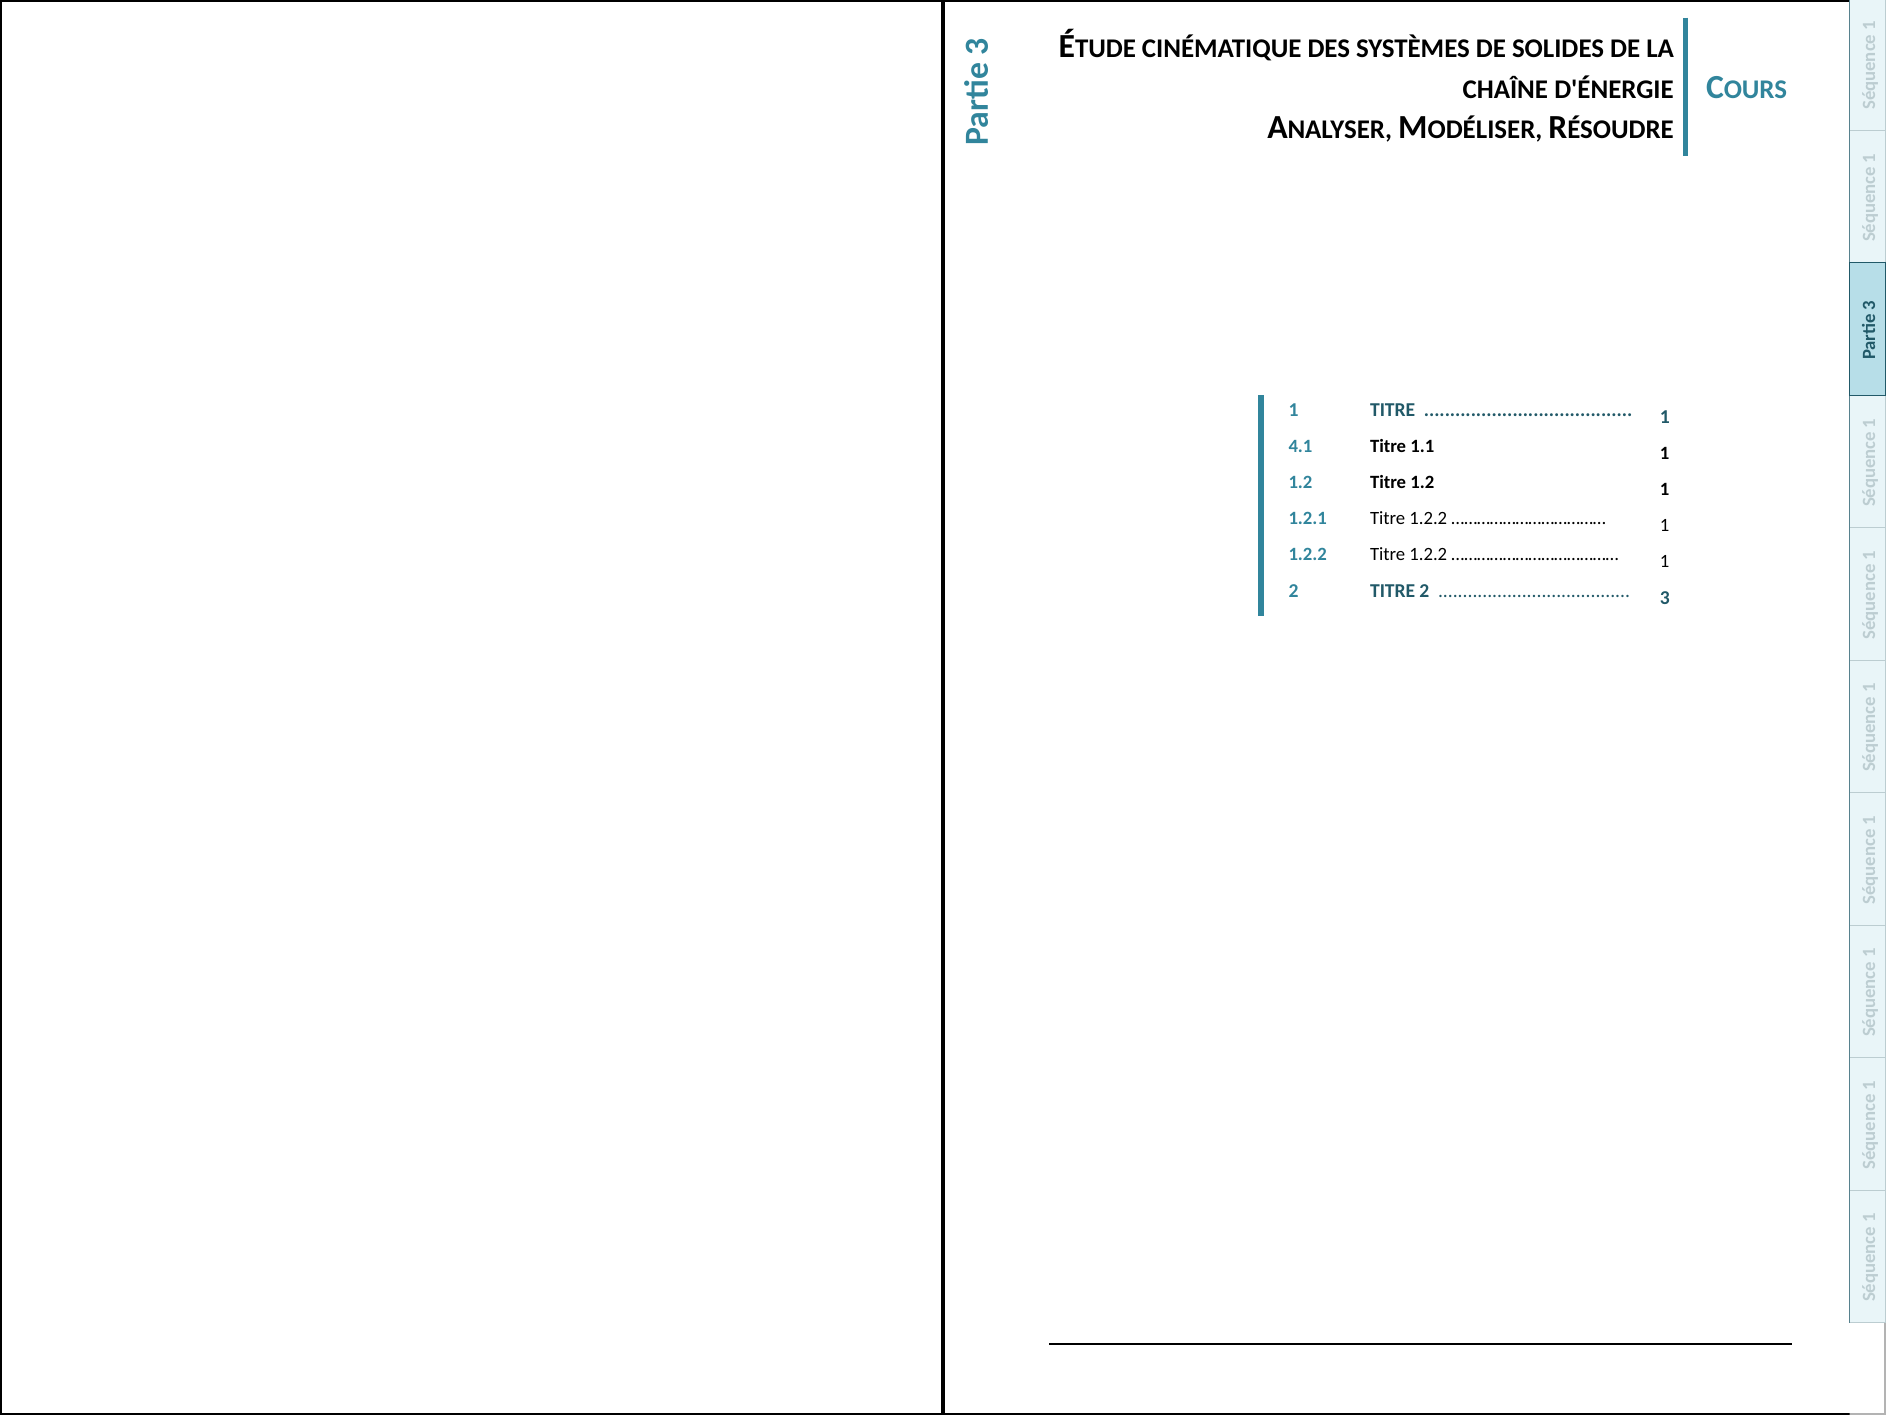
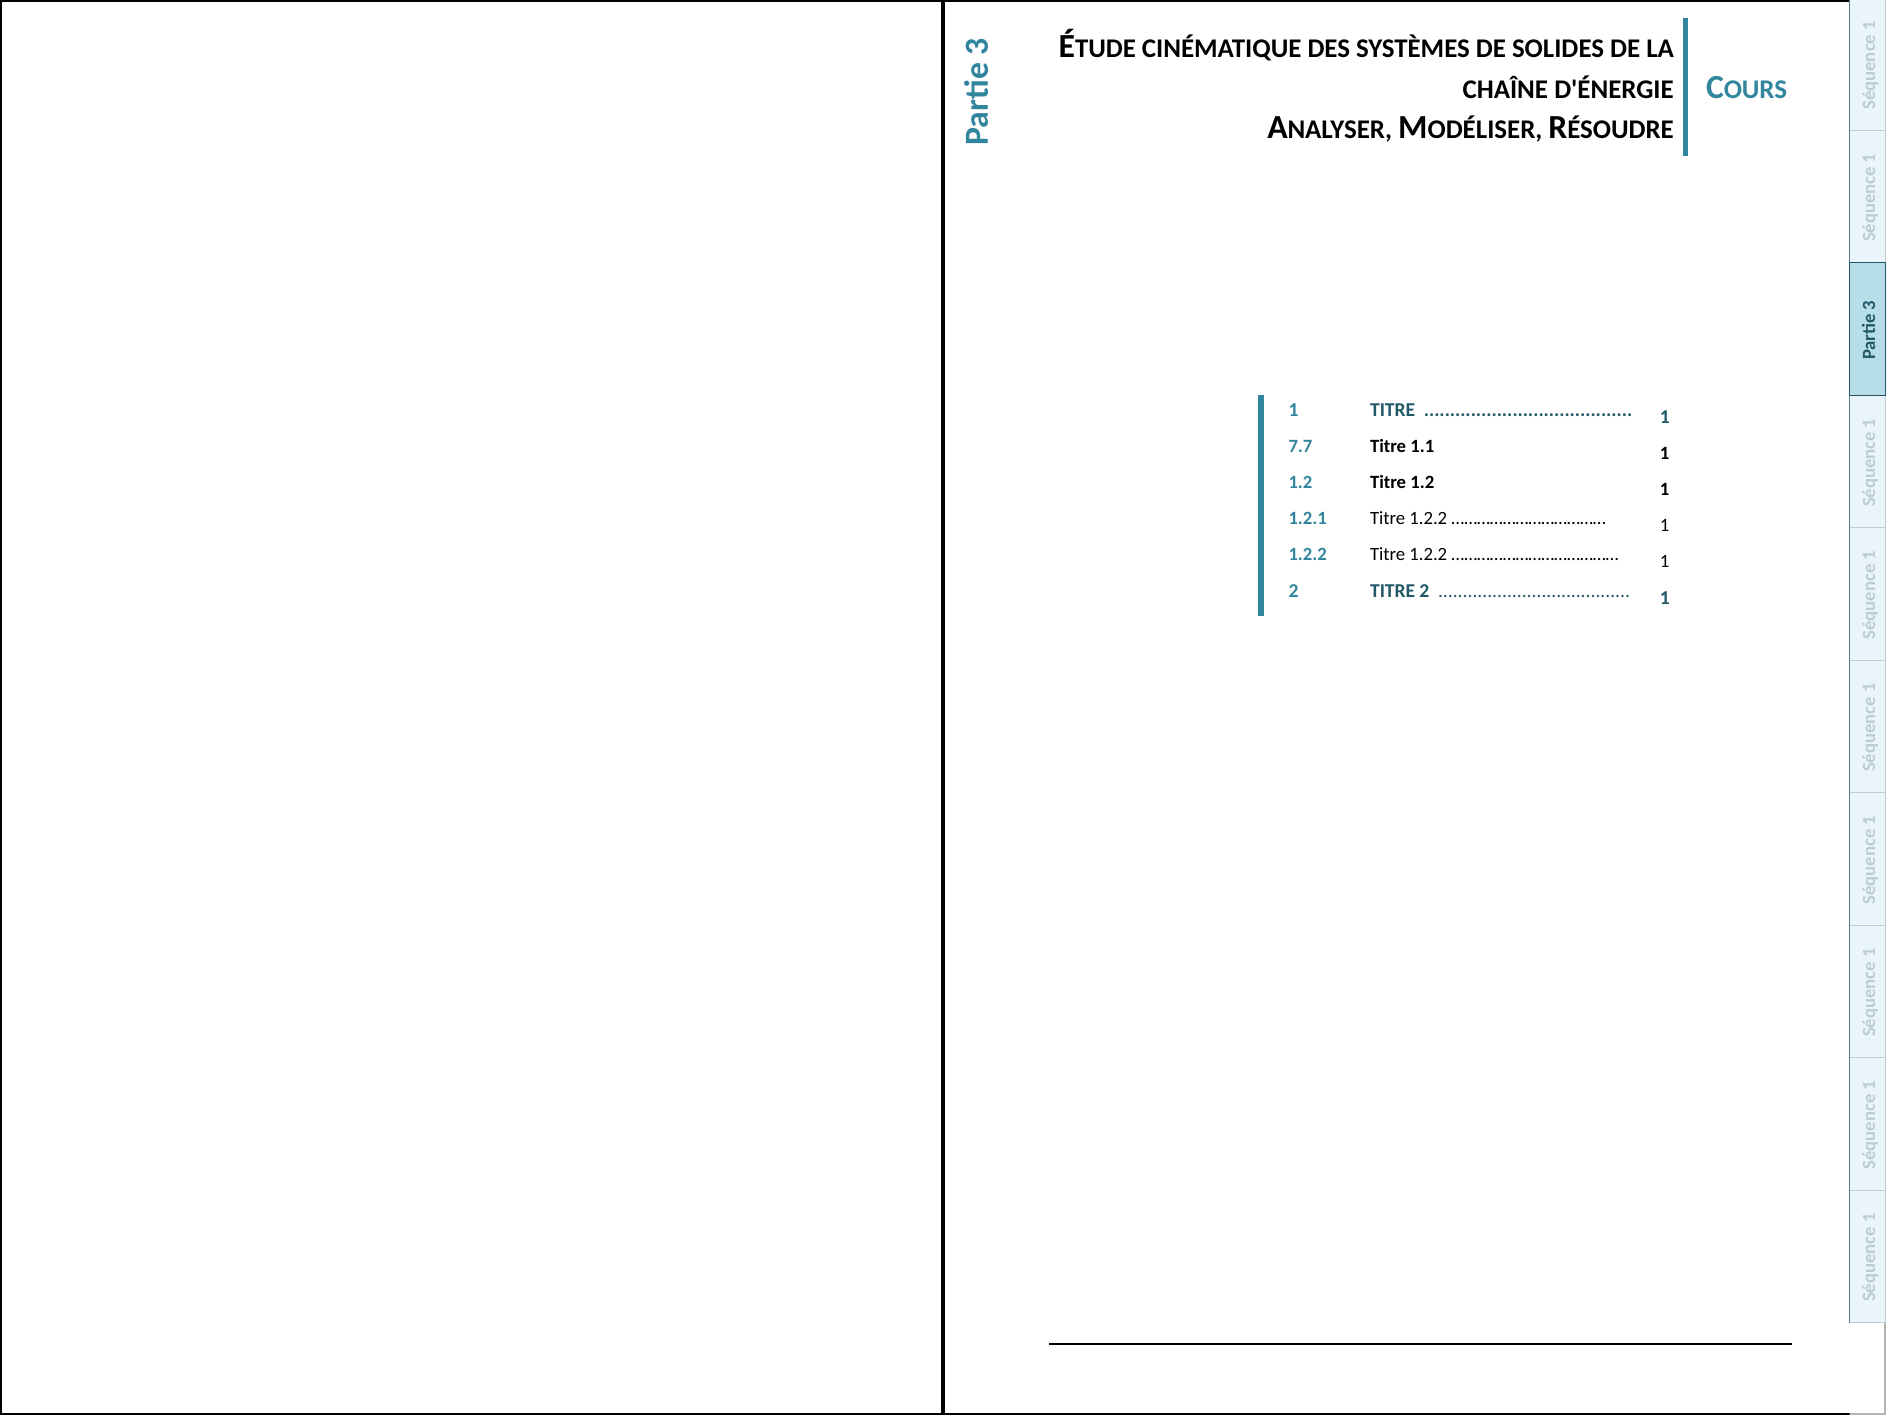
4.1: 4.1 -> 7.7 (1300, 446)
3: 3 -> 1 (1665, 598)
